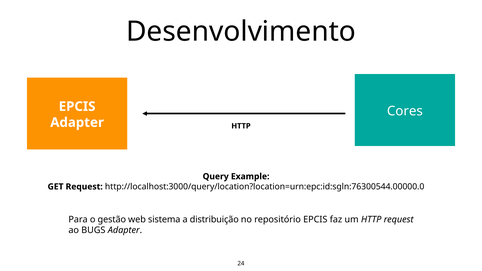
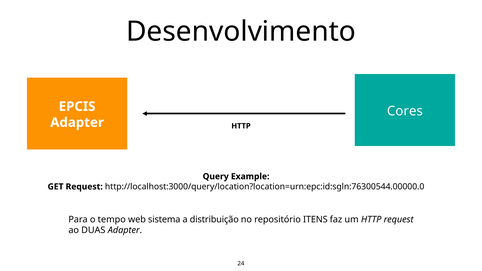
gestão: gestão -> tempo (112, 219)
repositório EPCIS: EPCIS -> ITENS (315, 219)
BUGS: BUGS -> DUAS (93, 230)
